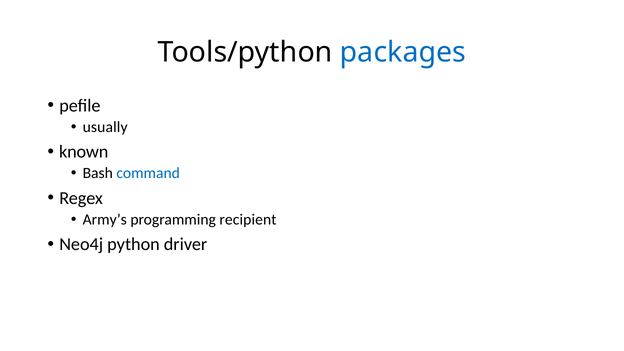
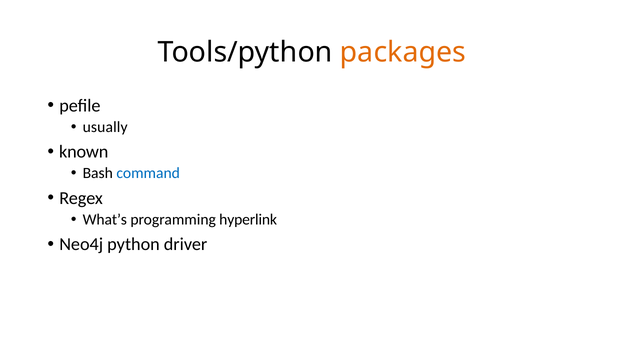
packages colour: blue -> orange (403, 52)
Army’s: Army’s -> What’s (105, 220)
recipient: recipient -> hyperlink (248, 220)
